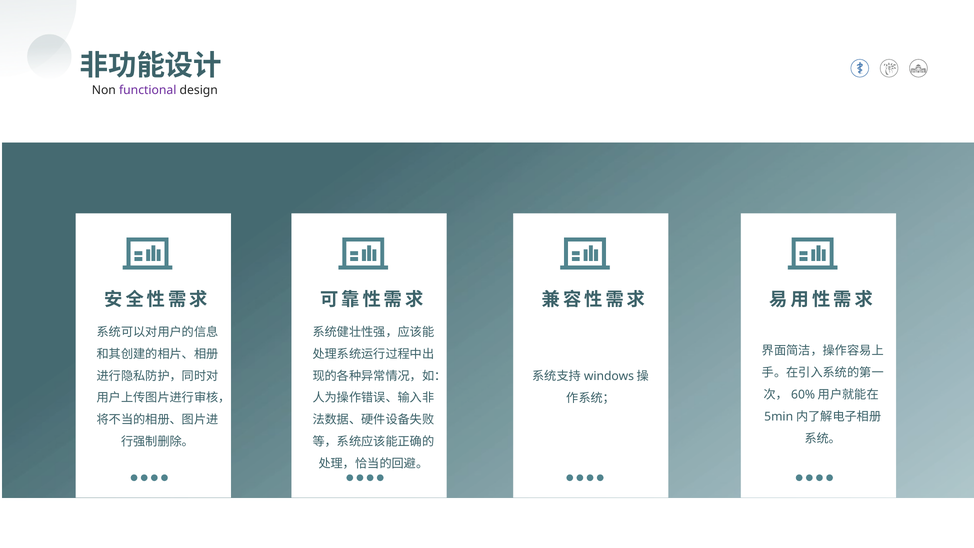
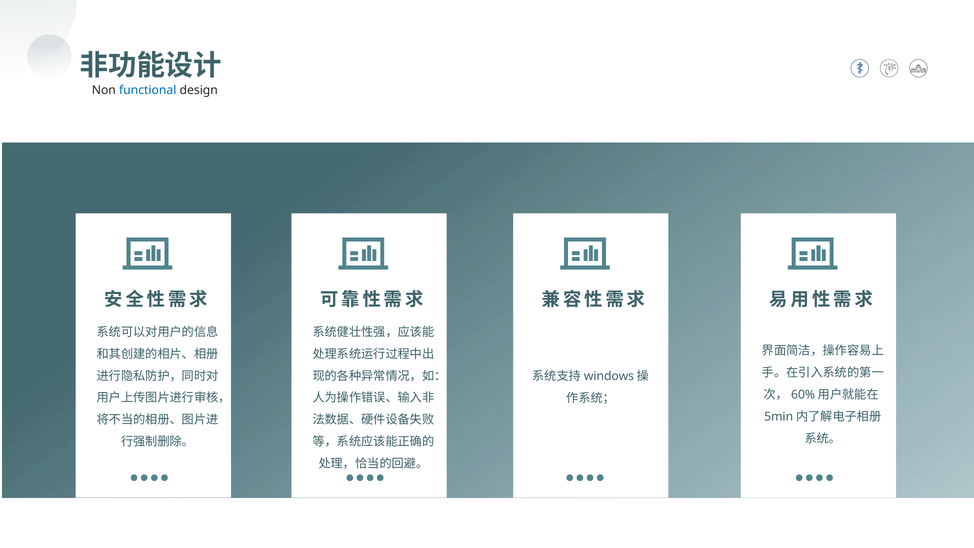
functional colour: purple -> blue (148, 90)
